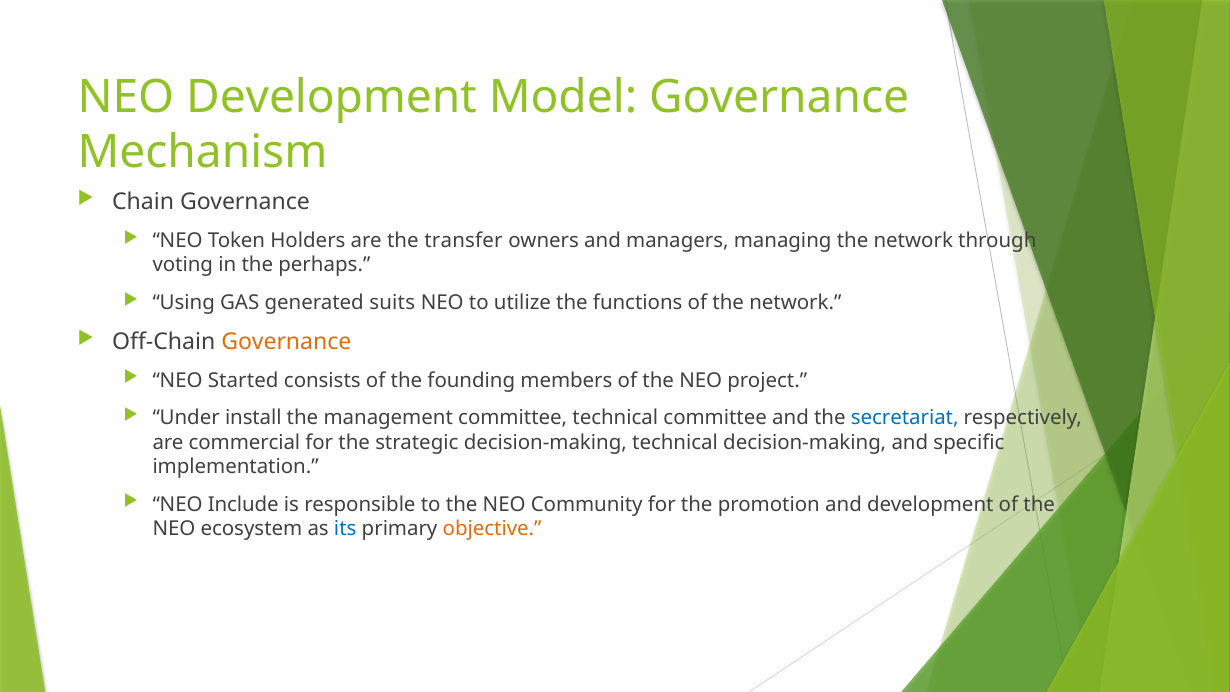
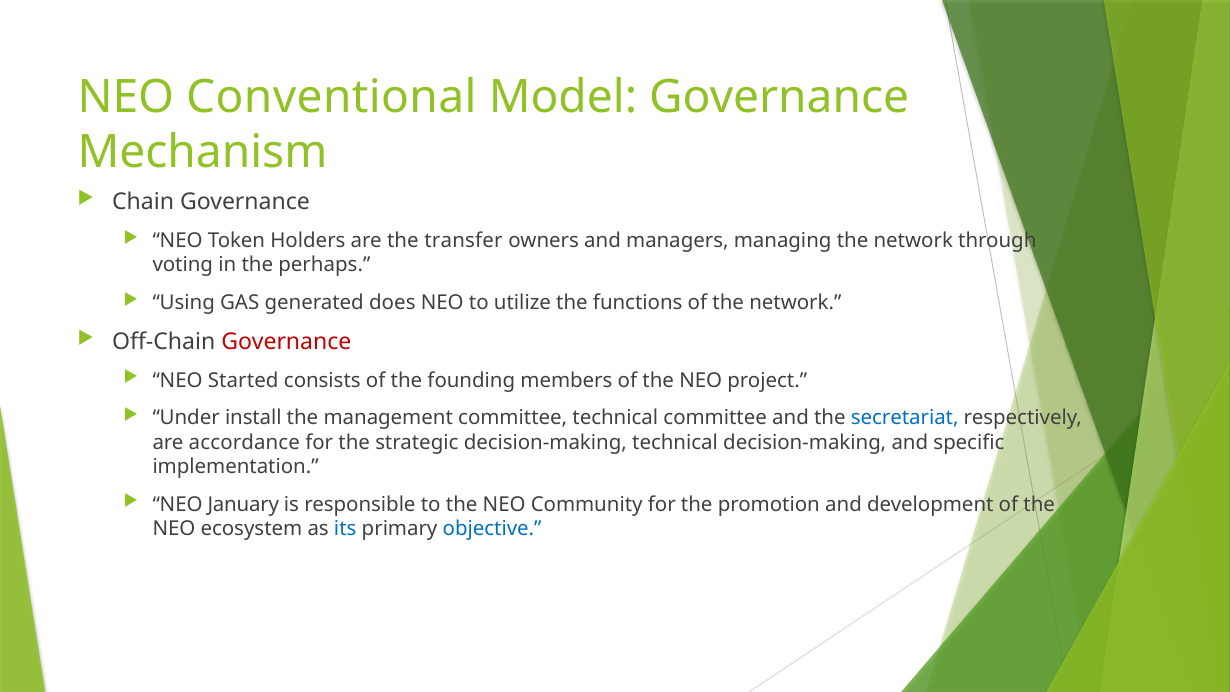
NEO Development: Development -> Conventional (331, 97)
suits: suits -> does (392, 302)
Governance colour: orange -> red (286, 342)
commercial: commercial -> accordance (244, 442)
Include: Include -> January (243, 504)
objective colour: orange -> blue (492, 529)
